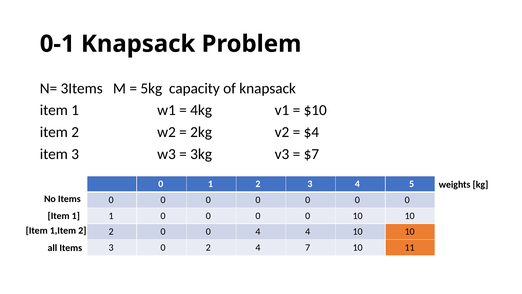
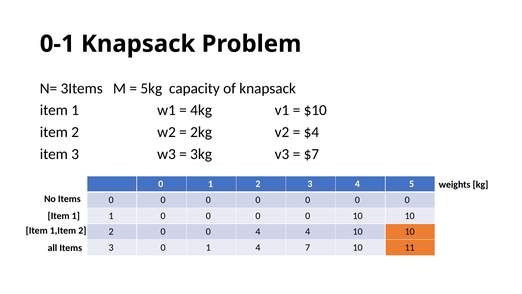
3 0 2: 2 -> 1 (208, 247)
